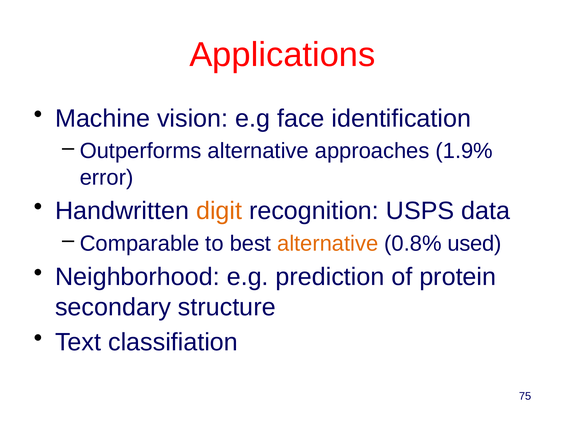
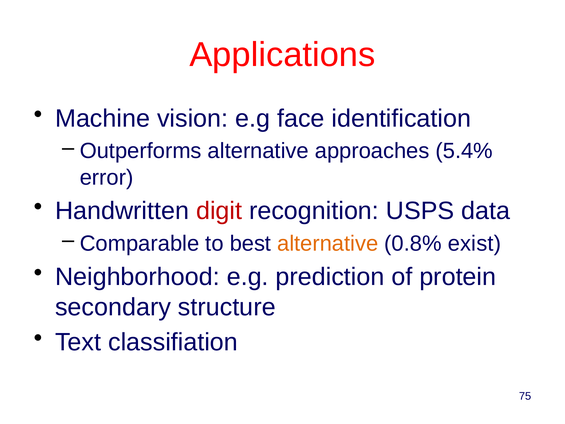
1.9%: 1.9% -> 5.4% (464, 151)
digit colour: orange -> red (219, 211)
used: used -> exist (474, 243)
